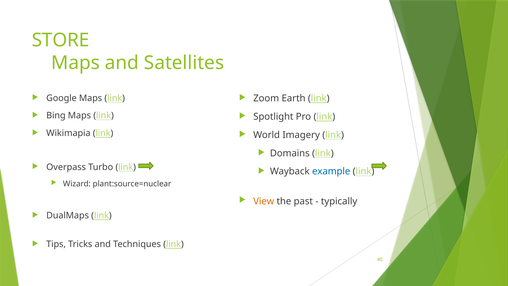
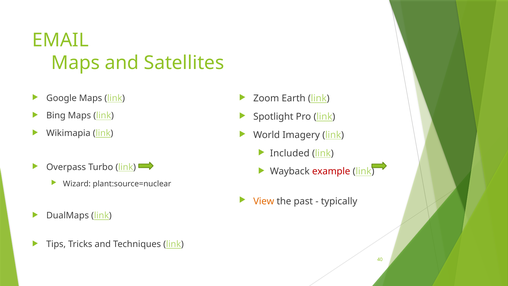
STORE: STORE -> EMAIL (60, 40)
Domains: Domains -> Included (290, 153)
example colour: blue -> red (331, 171)
